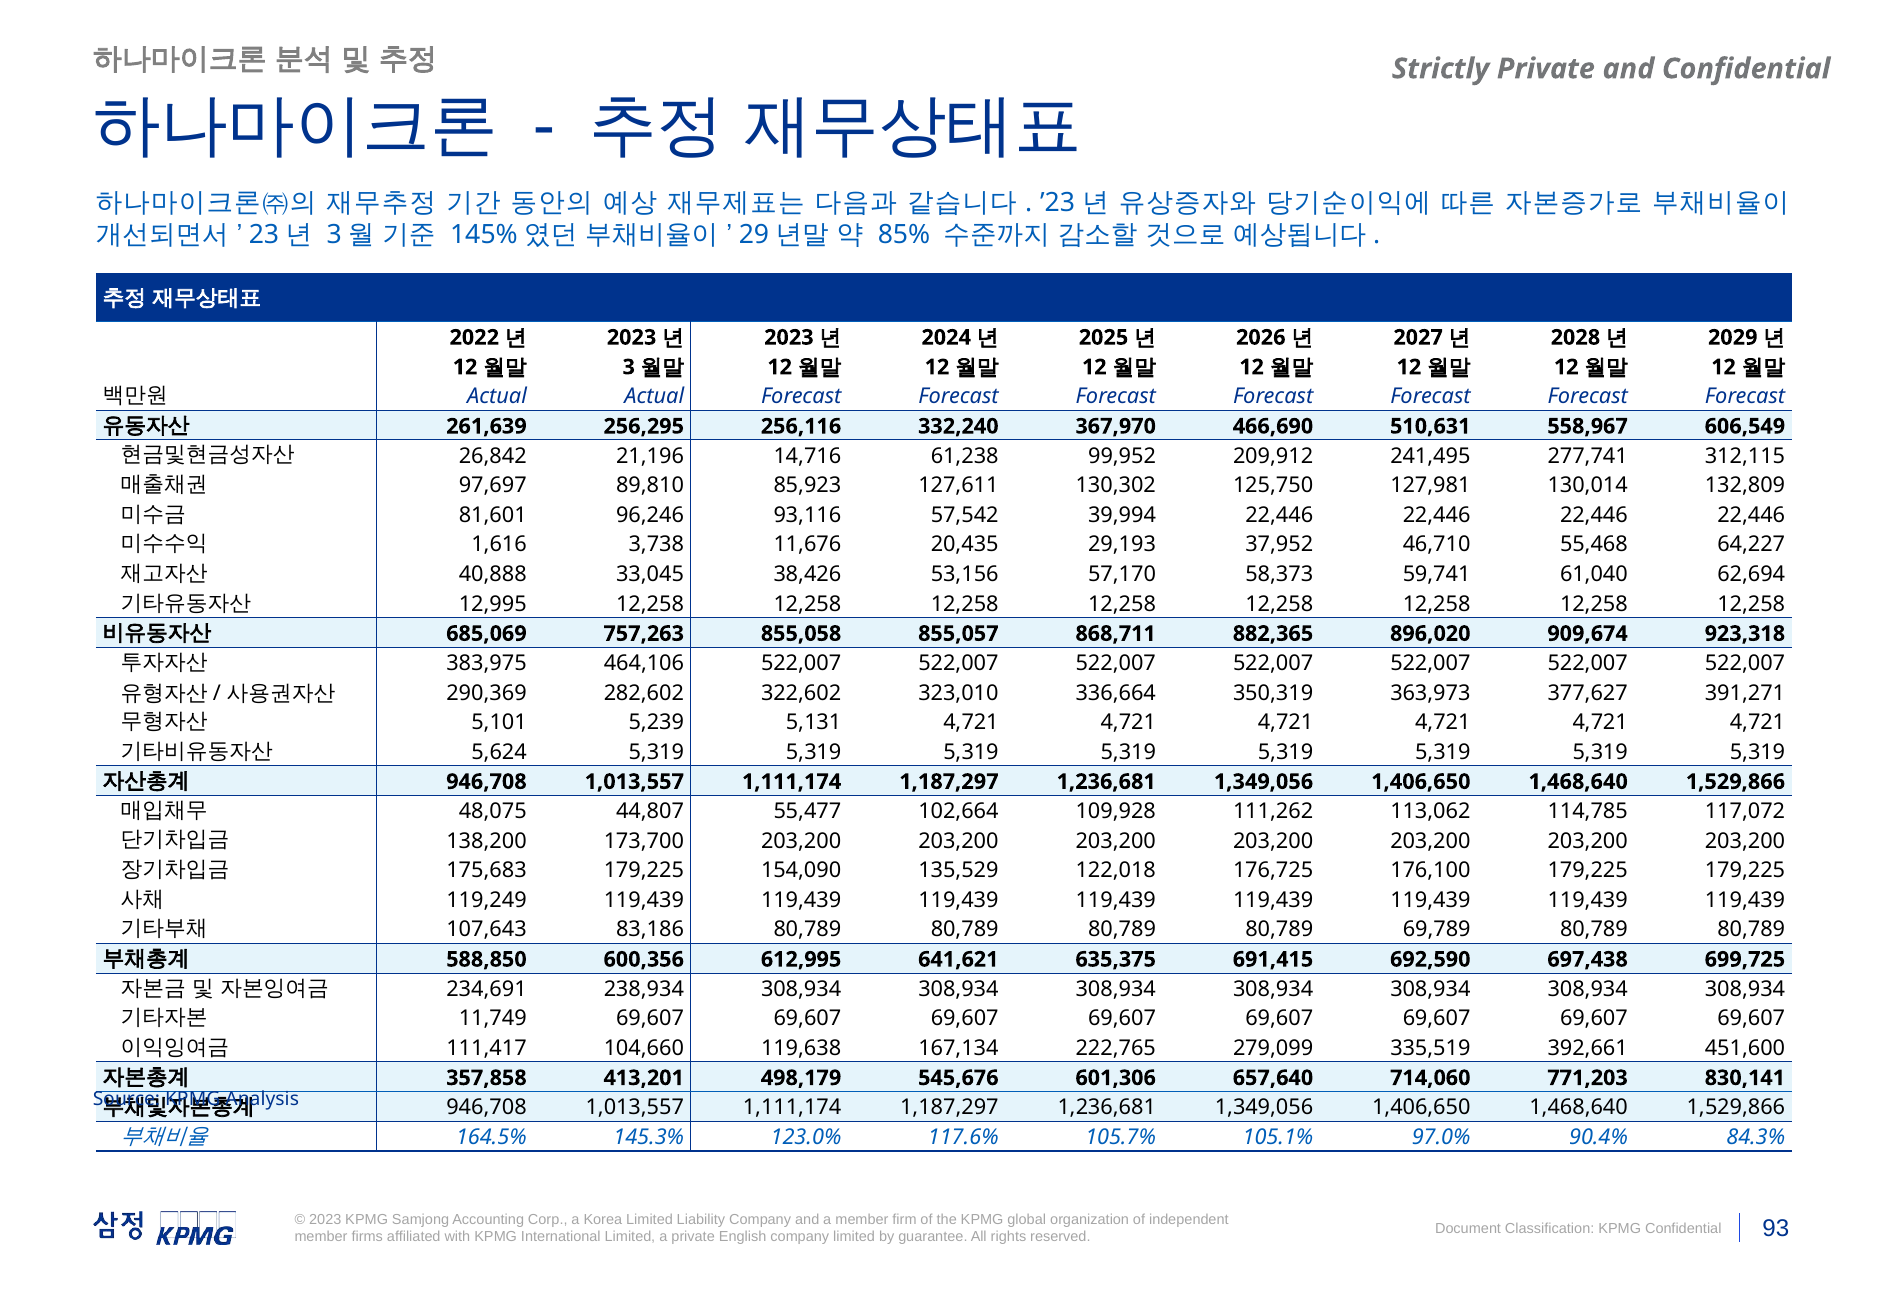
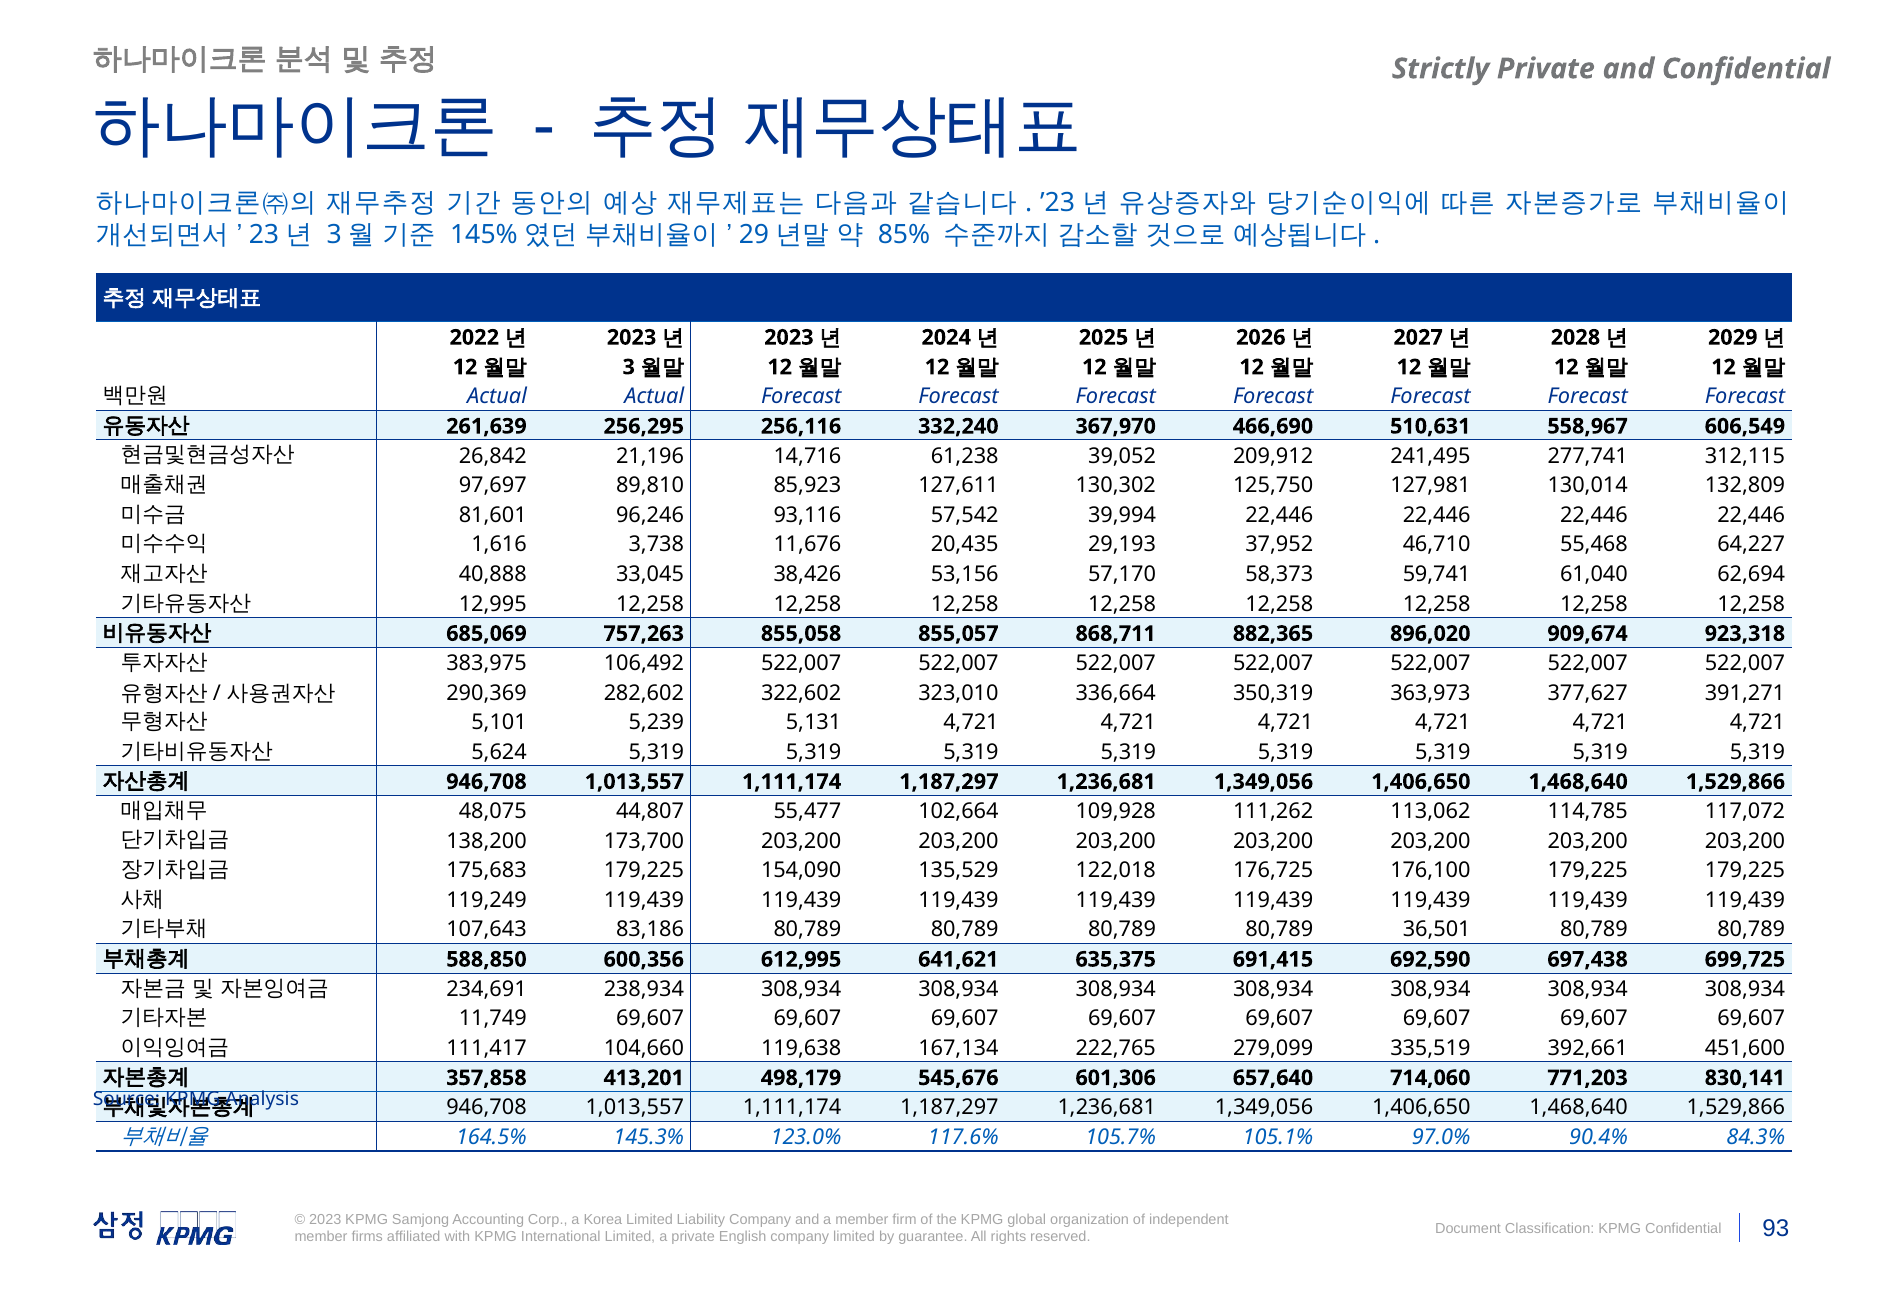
99,952: 99,952 -> 39,052 (1122, 456)
464,106: 464,106 -> 106,492 (644, 663)
69,789: 69,789 -> 36,501 (1437, 930)
